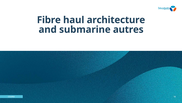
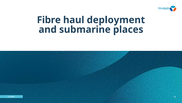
architecture: architecture -> deployment (116, 20)
autres: autres -> places (128, 29)
